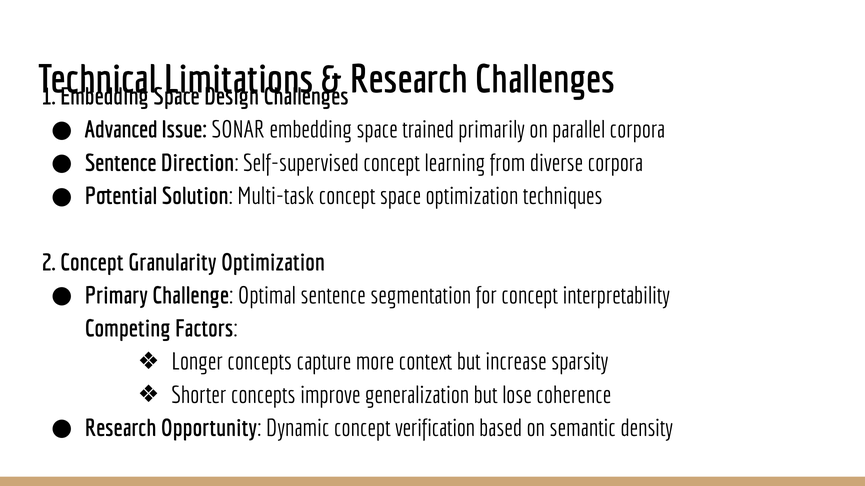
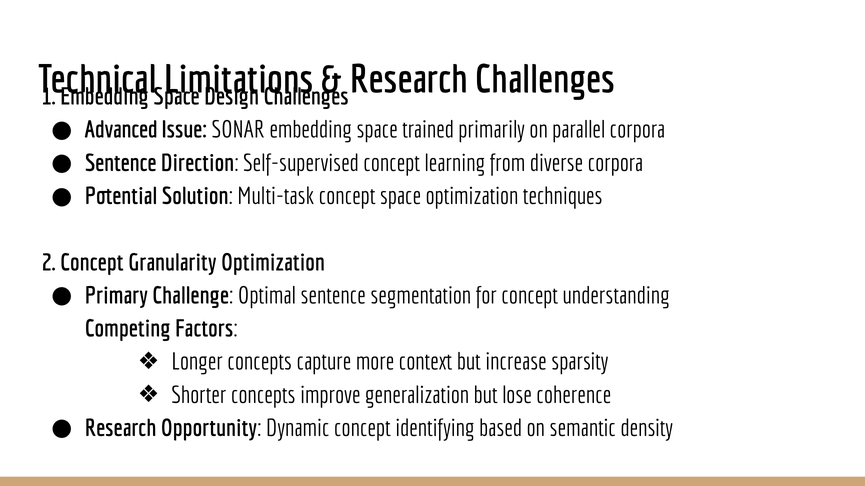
interpretability: interpretability -> understanding (616, 296)
verification: verification -> identifying (435, 429)
